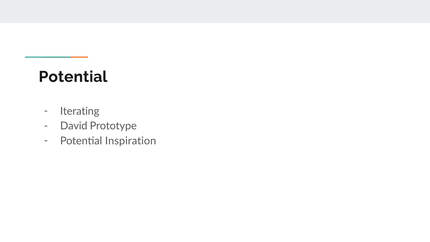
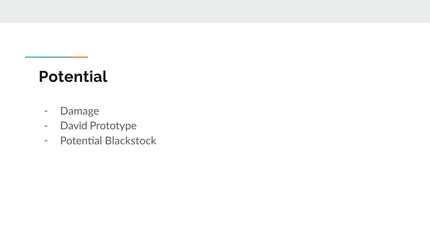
Iterating: Iterating -> Damage (80, 111)
Inspiration: Inspiration -> Blackstock (131, 141)
